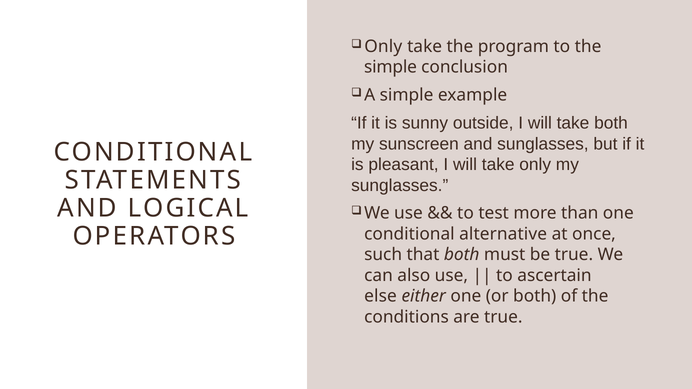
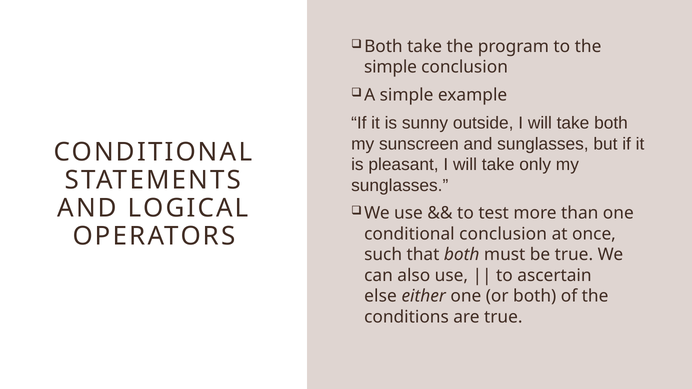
Only: Only -> Both (383, 46)
conditional alternative: alternative -> conclusion (503, 234)
